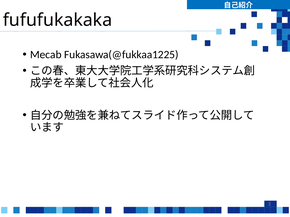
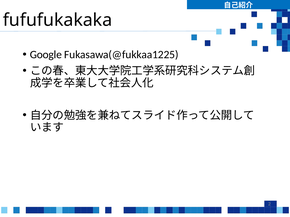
Mecab: Mecab -> Google (46, 55)
